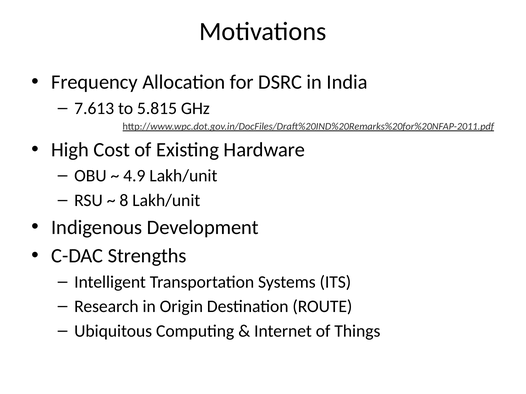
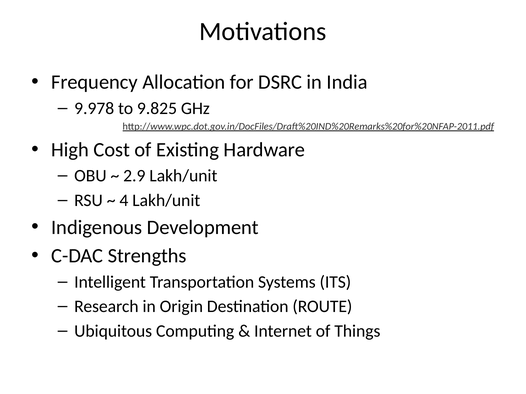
7.613: 7.613 -> 9.978 (94, 108)
5.815: 5.815 -> 9.825 (157, 108)
4.9: 4.9 -> 2.9 (134, 176)
8: 8 -> 4 (124, 201)
